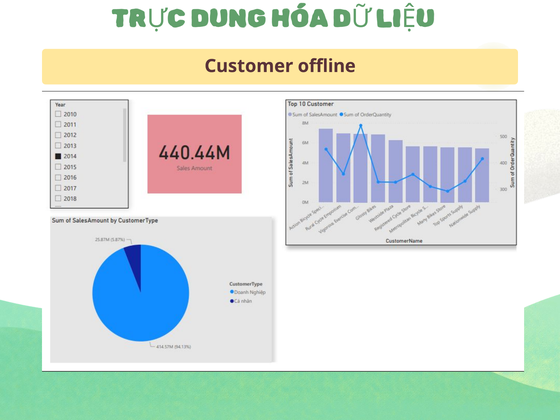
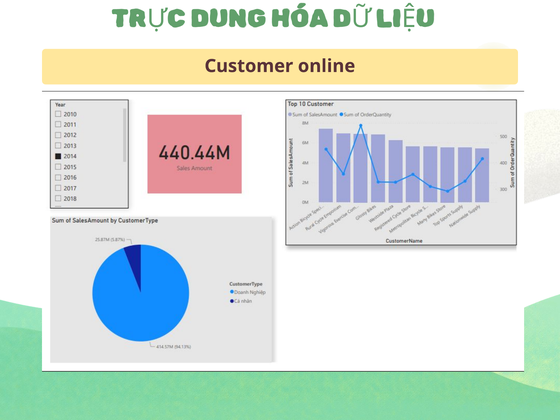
offline: offline -> online (327, 66)
